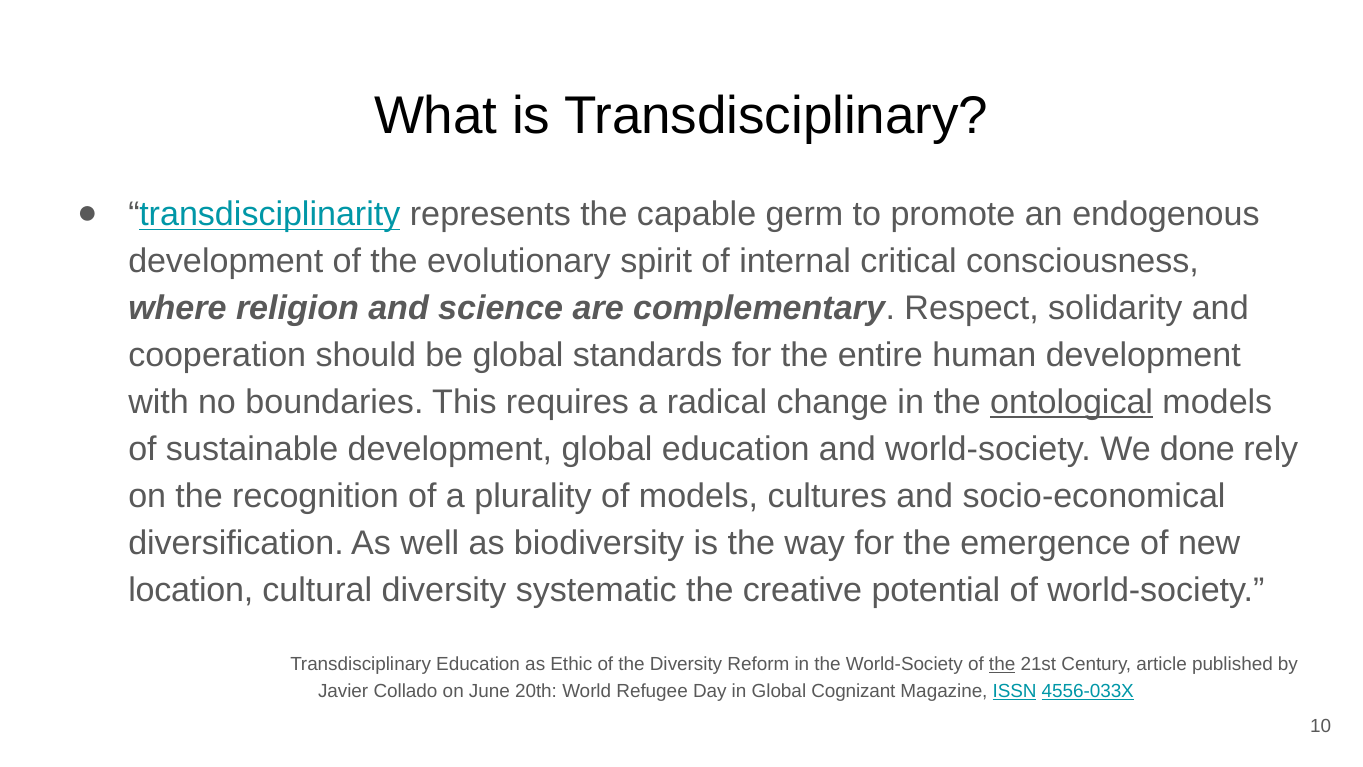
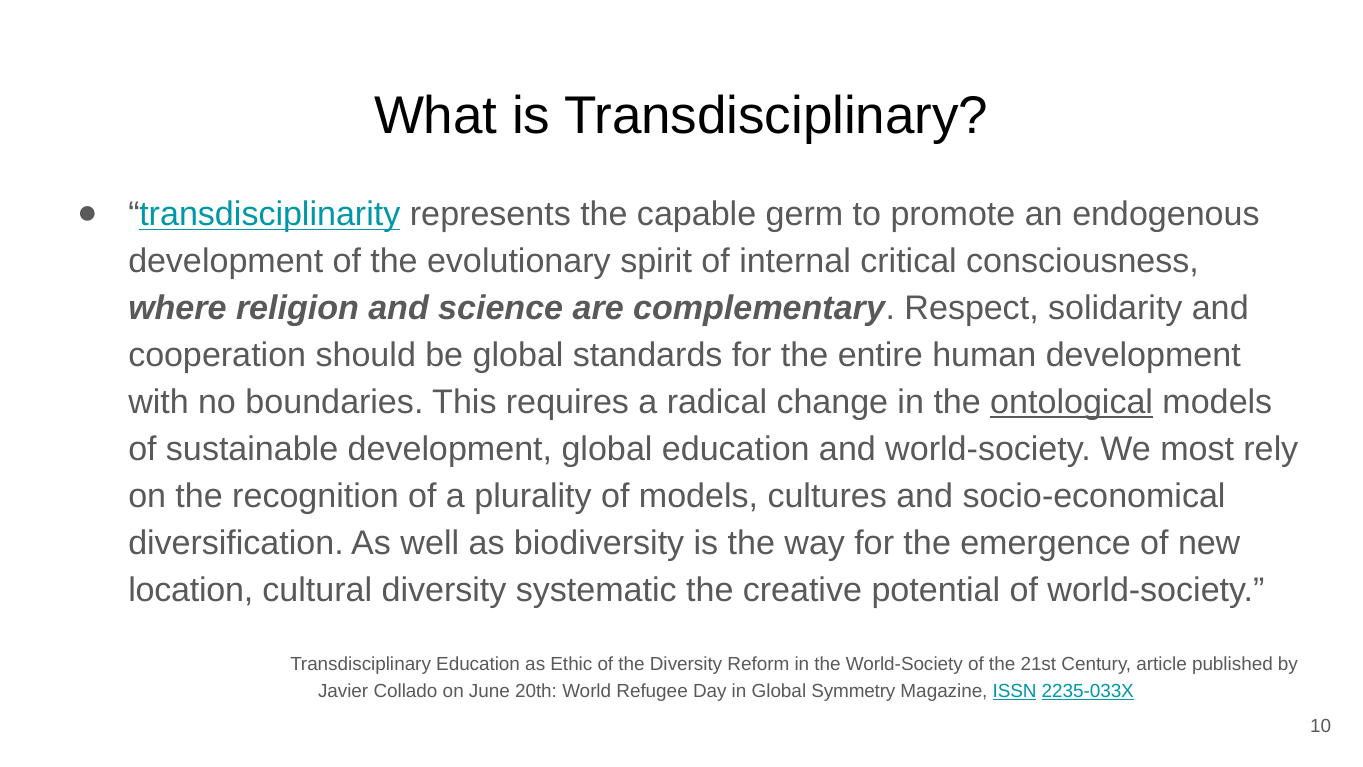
done: done -> most (1197, 449)
the underline: present -> none (1002, 664)
Cognizant: Cognizant -> Symmetry (853, 691)
4556-033X: 4556-033X -> 2235-033X (1088, 691)
